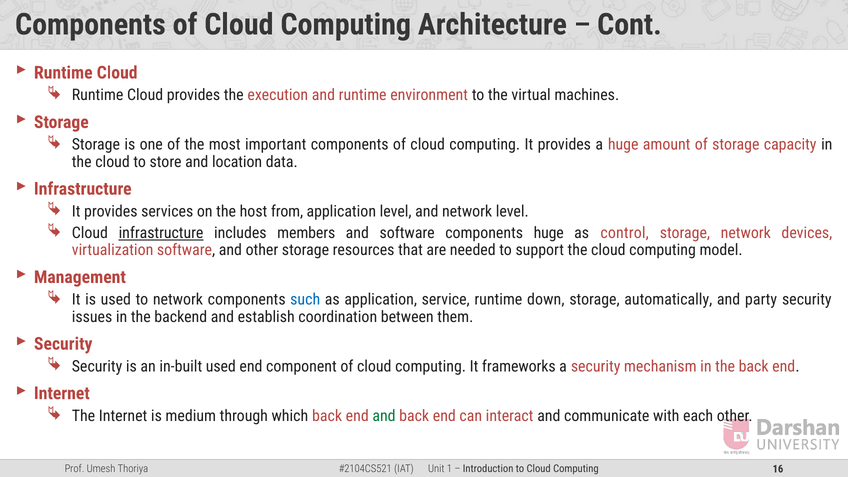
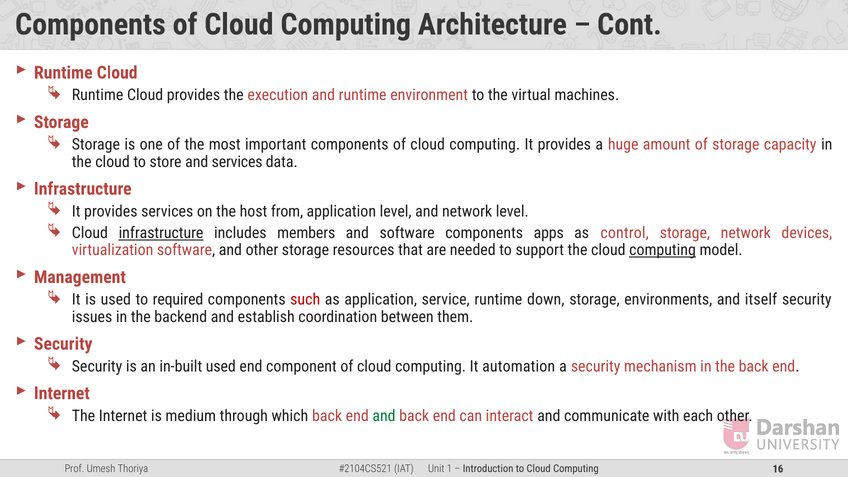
and location: location -> services (237, 162)
components huge: huge -> apps (549, 233)
computing underline: none -> present (663, 250)
to network: network -> required (178, 300)
such colour: blue -> red (305, 300)
automatically: automatically -> environments (668, 300)
party: party -> itself (761, 300)
frameworks: frameworks -> automation (519, 366)
